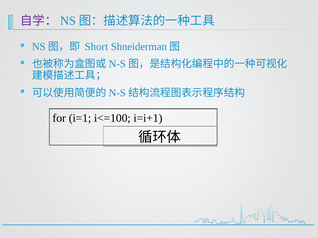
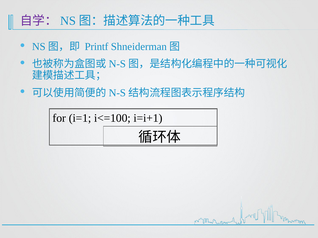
Short: Short -> Printf (97, 47)
